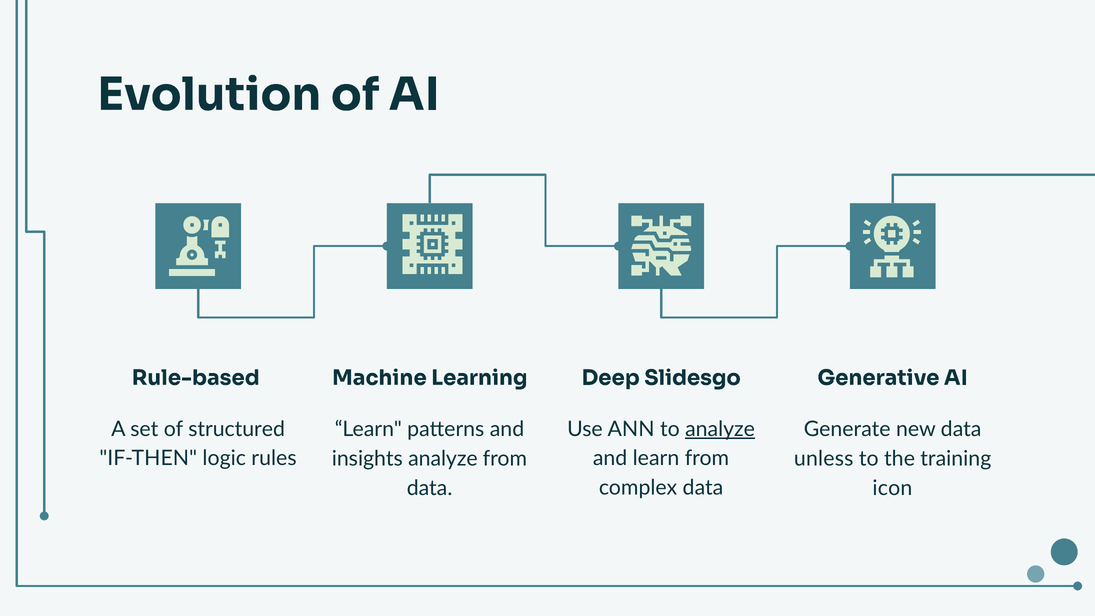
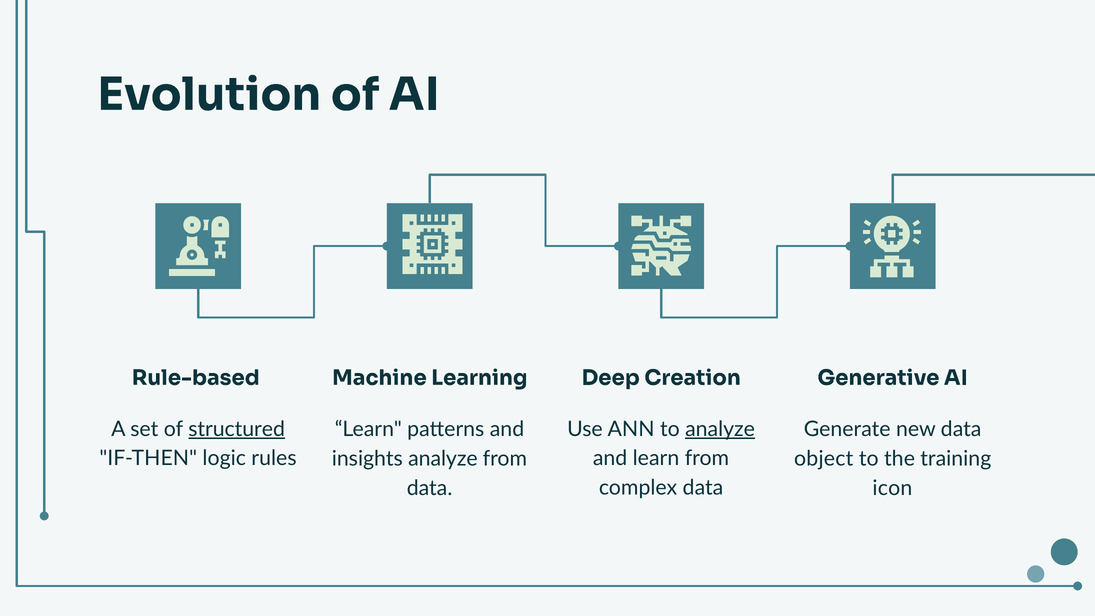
Slidesgo: Slidesgo -> Creation (693, 378)
structured underline: none -> present (237, 429)
unless: unless -> object (824, 459)
